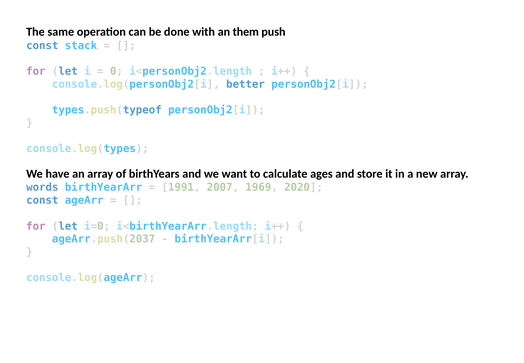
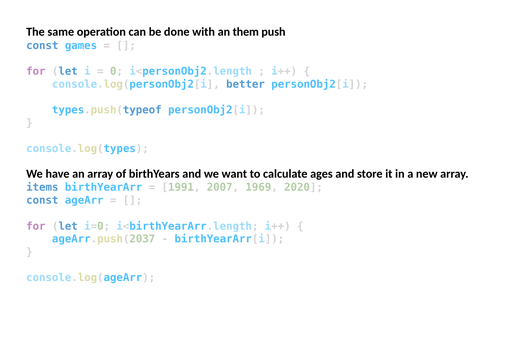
stack: stack -> games (81, 45)
words: words -> items (42, 187)
